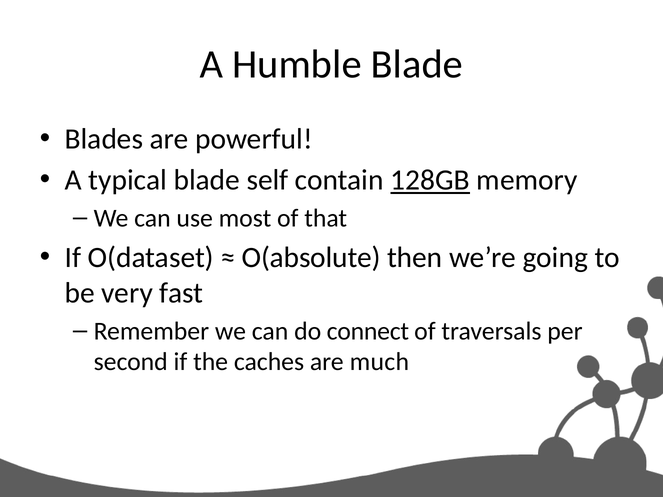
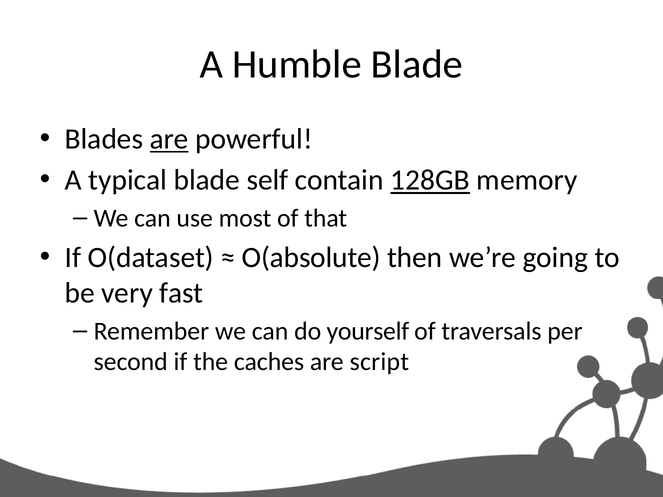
are underline: none -> present (169, 139)
connect: connect -> yourself (368, 331)
much: much -> script (379, 362)
